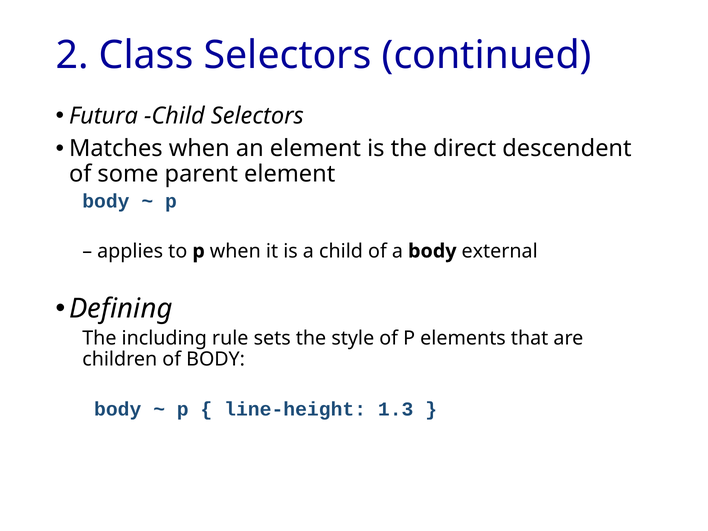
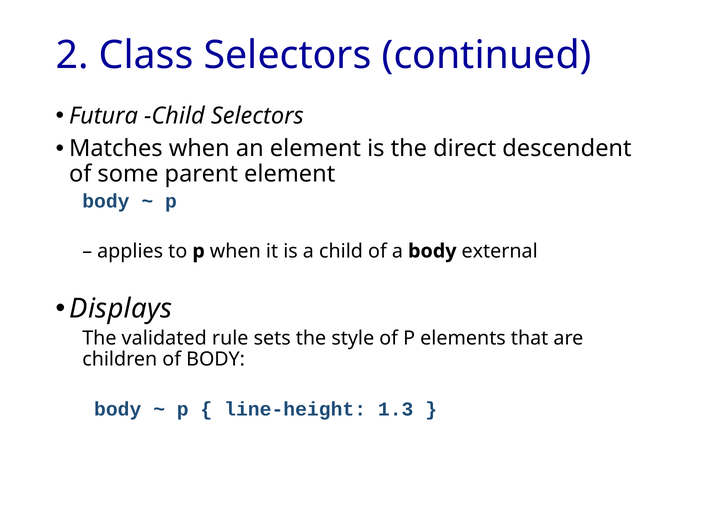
Defining: Defining -> Displays (121, 309)
including: including -> validated (164, 338)
